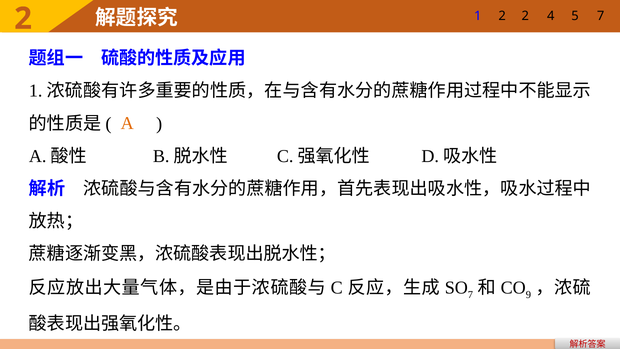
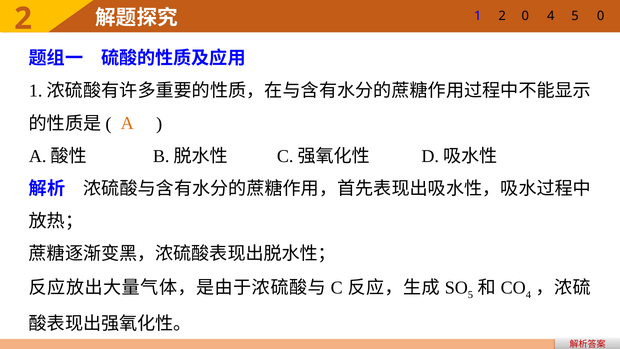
2 2: 2 -> 0 (525, 16)
5 7: 7 -> 0 (601, 16)
7: 7 -> 5 (470, 295)
9: 9 -> 4 (528, 295)
